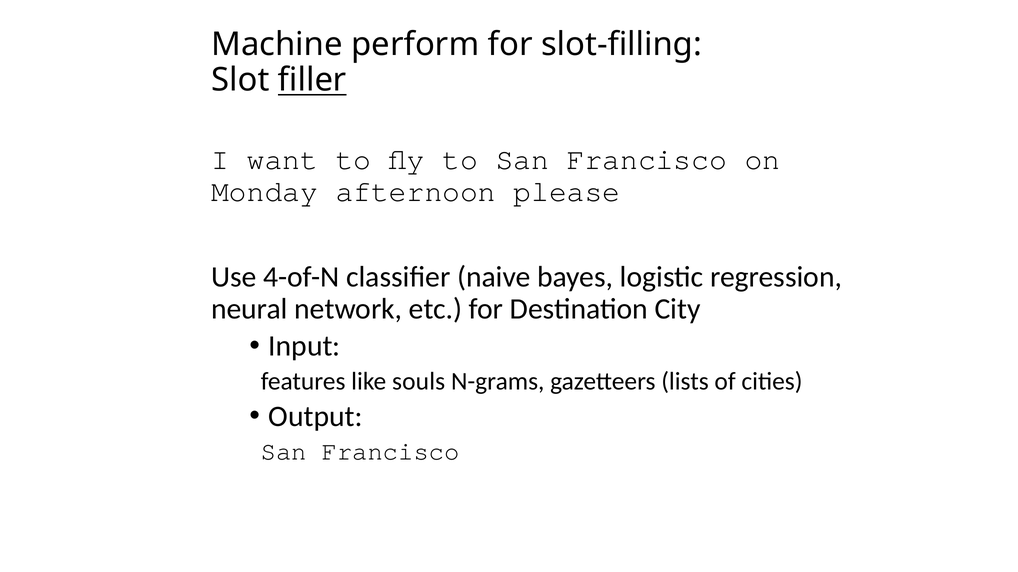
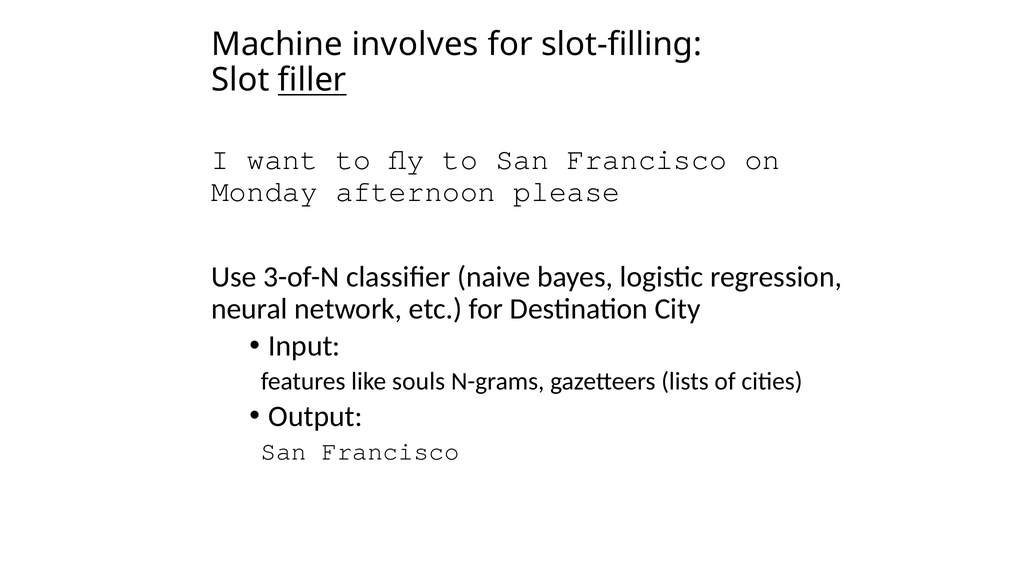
perform: perform -> involves (415, 44)
4-of-N: 4-of-N -> 3-of-N (301, 277)
